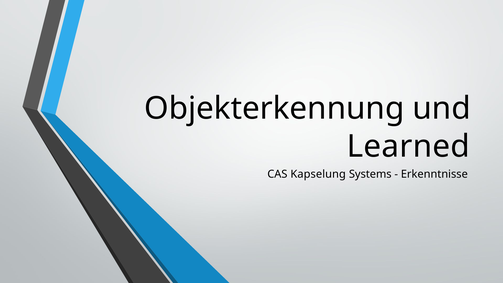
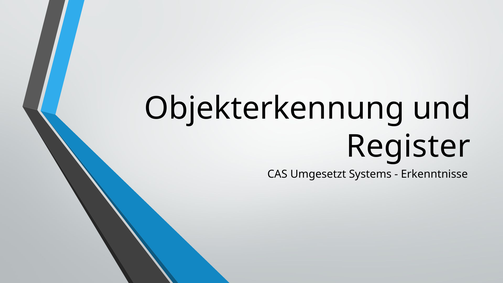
Learned: Learned -> Register (408, 146)
Kapselung: Kapselung -> Umgesetzt (318, 174)
